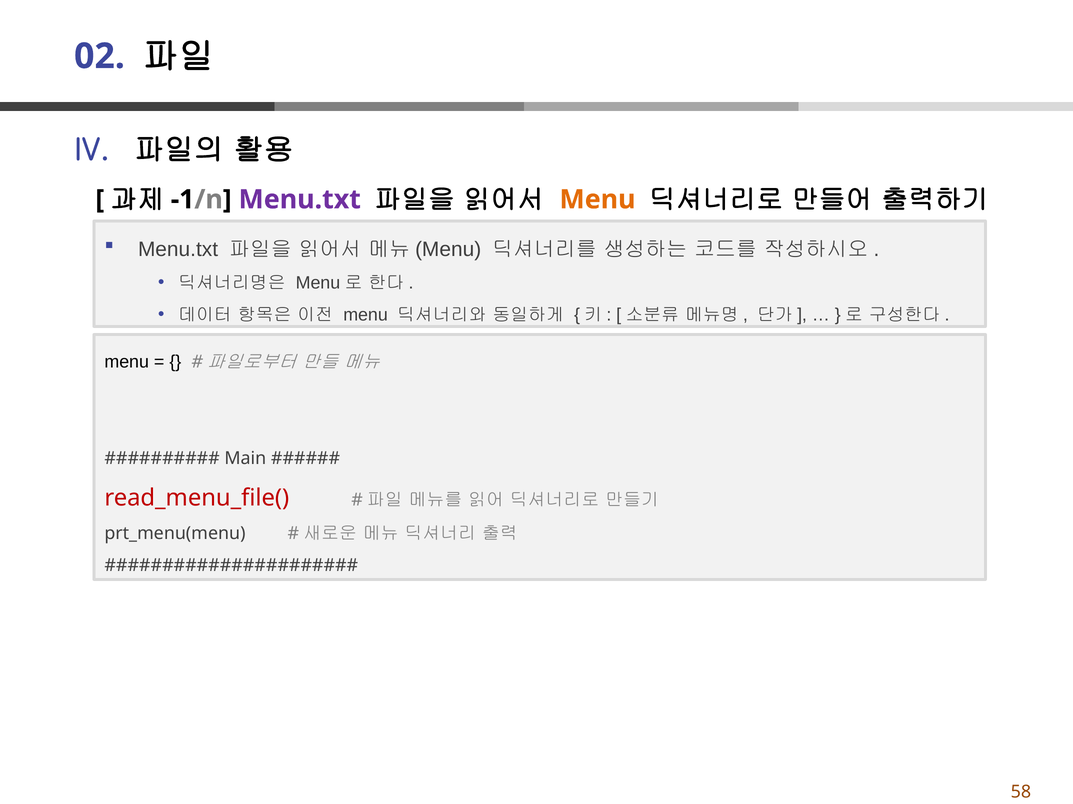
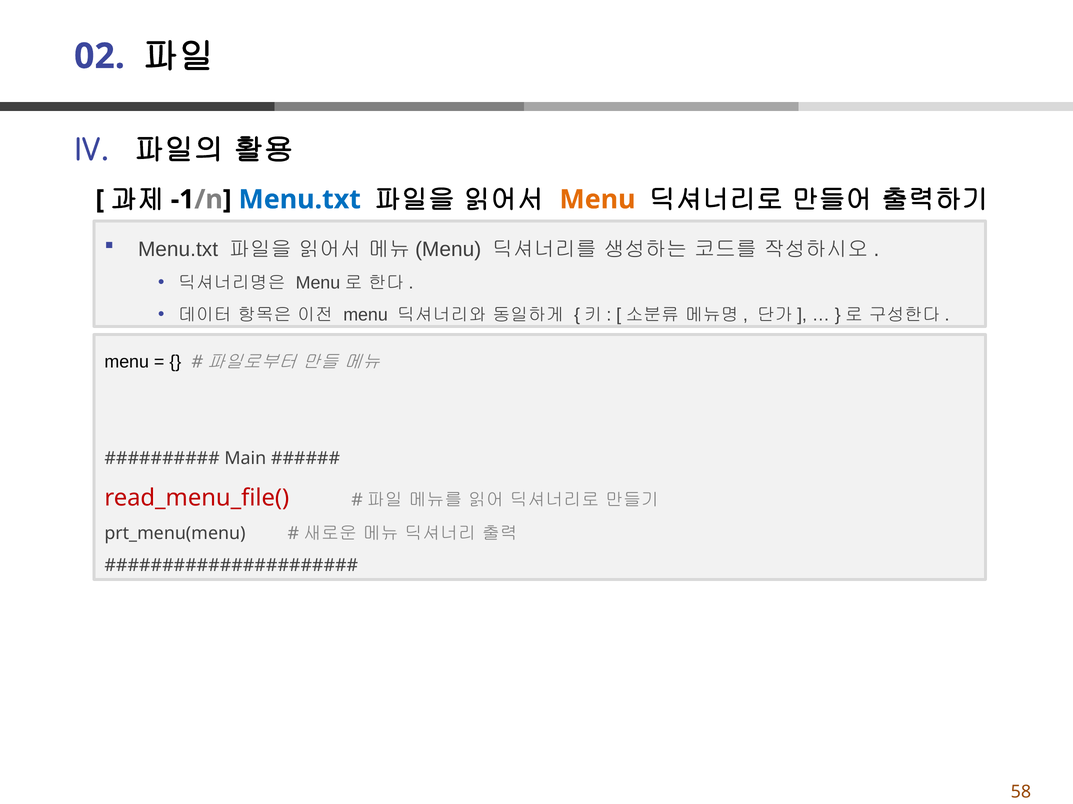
Menu.txt colour: purple -> blue (300, 200)
